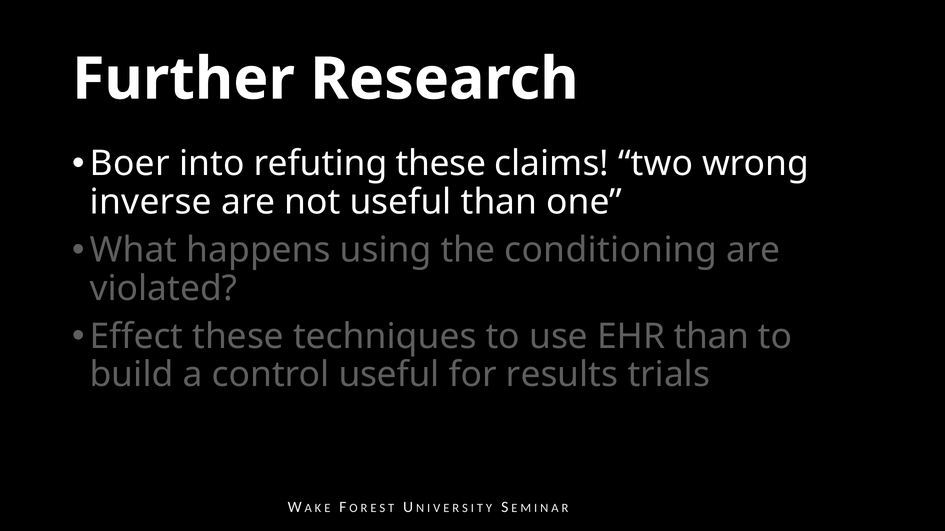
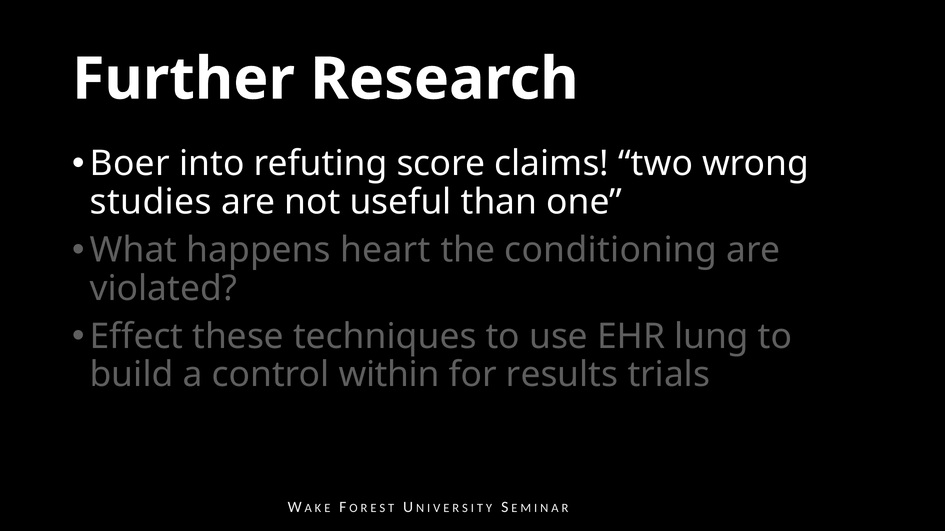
refuting these: these -> score (441, 164)
inverse: inverse -> studies (151, 202)
using: using -> heart (385, 250)
EHR than: than -> lung (712, 337)
control useful: useful -> within (389, 375)
